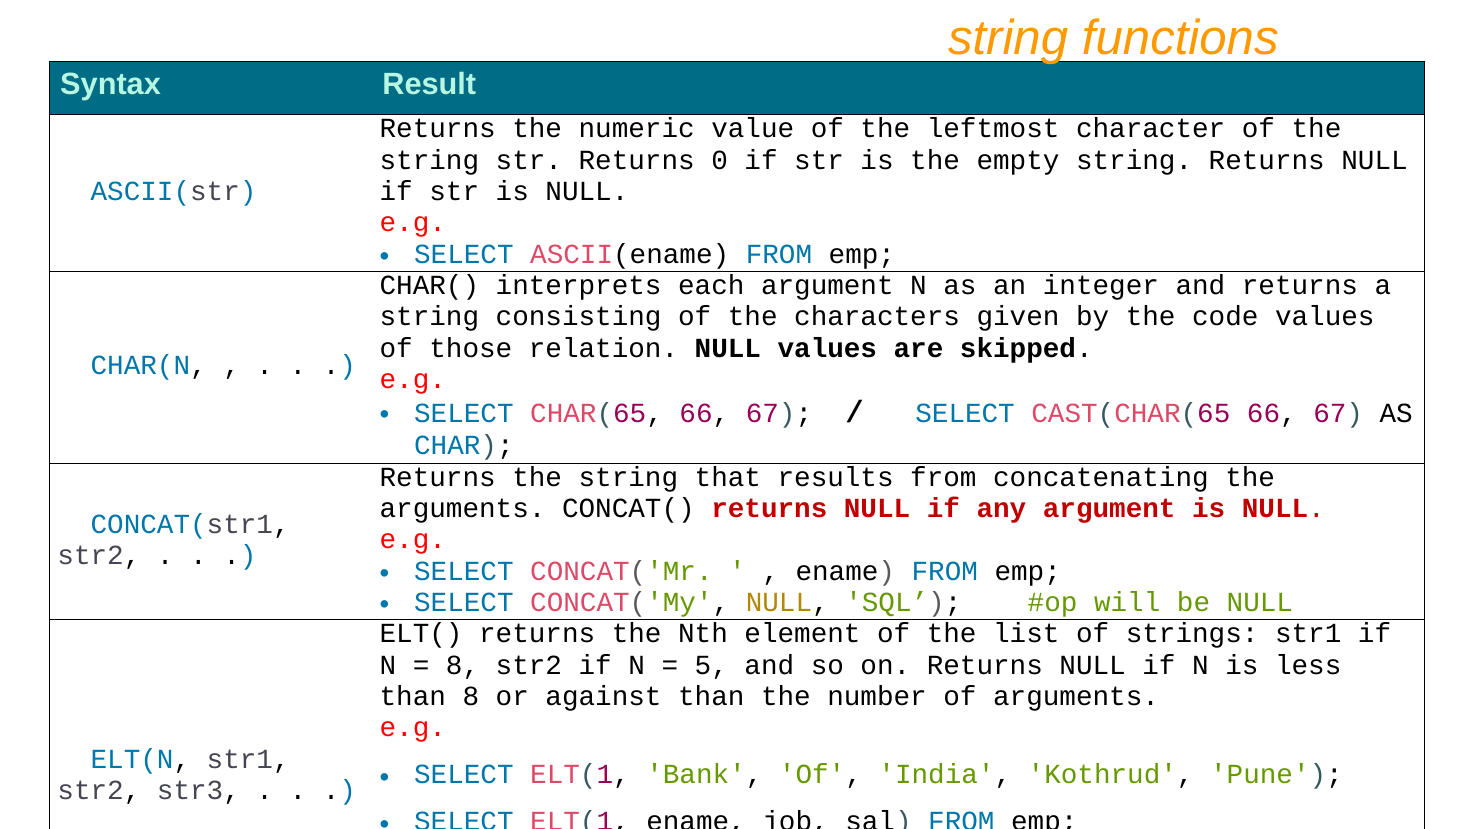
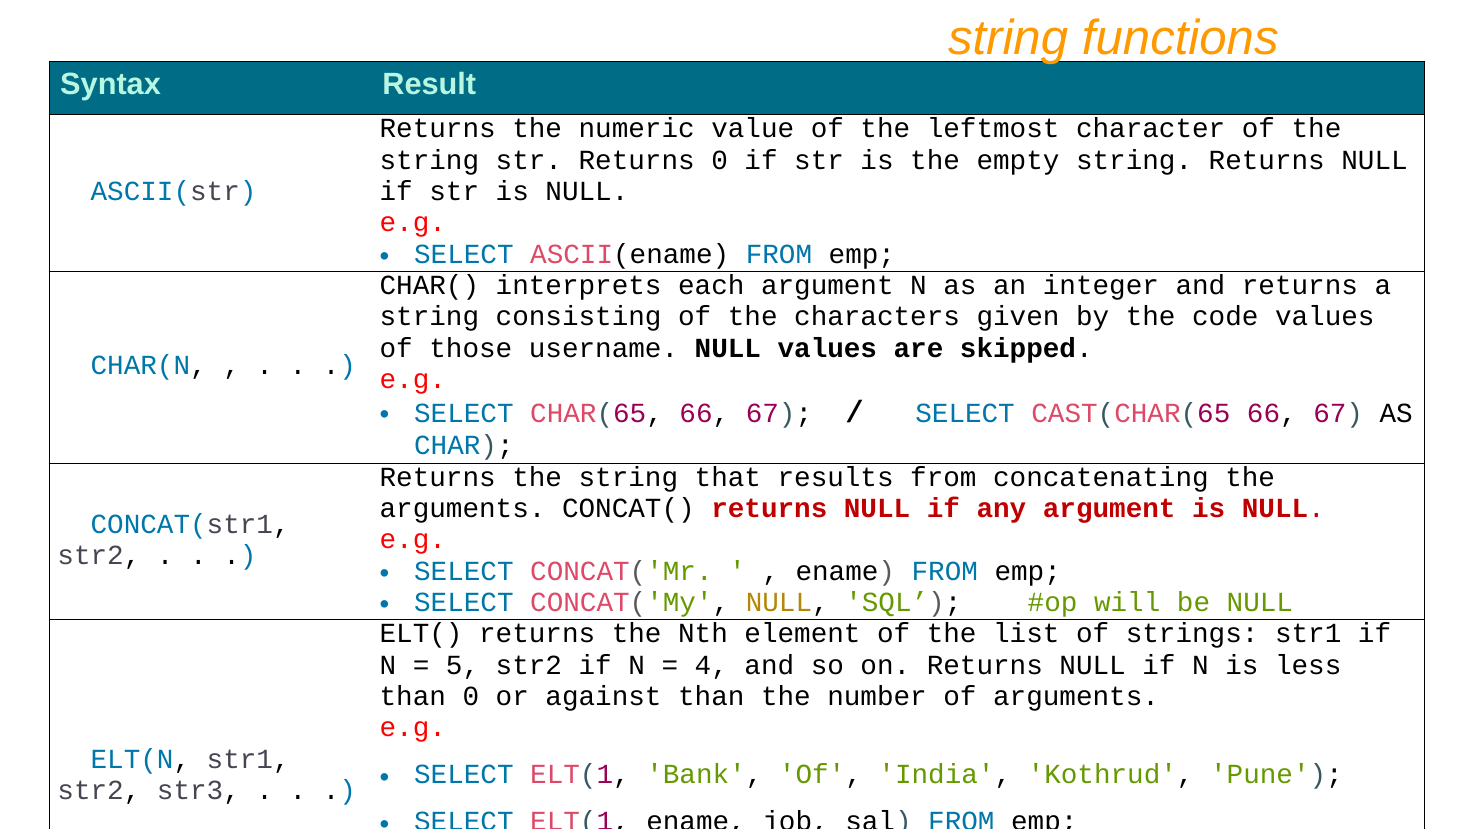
relation: relation -> username (603, 348)
8: 8 -> 5 (463, 665)
5: 5 -> 4 (711, 665)
than 8: 8 -> 0 (471, 696)
